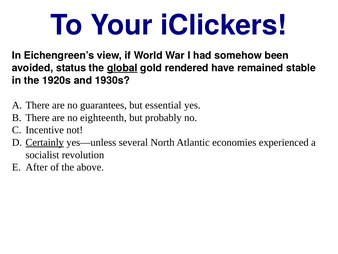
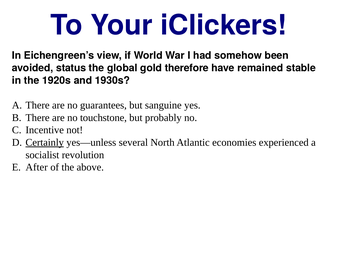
global underline: present -> none (122, 68)
rendered: rendered -> therefore (187, 68)
essential: essential -> sanguine (163, 105)
eighteenth: eighteenth -> touchstone (103, 117)
